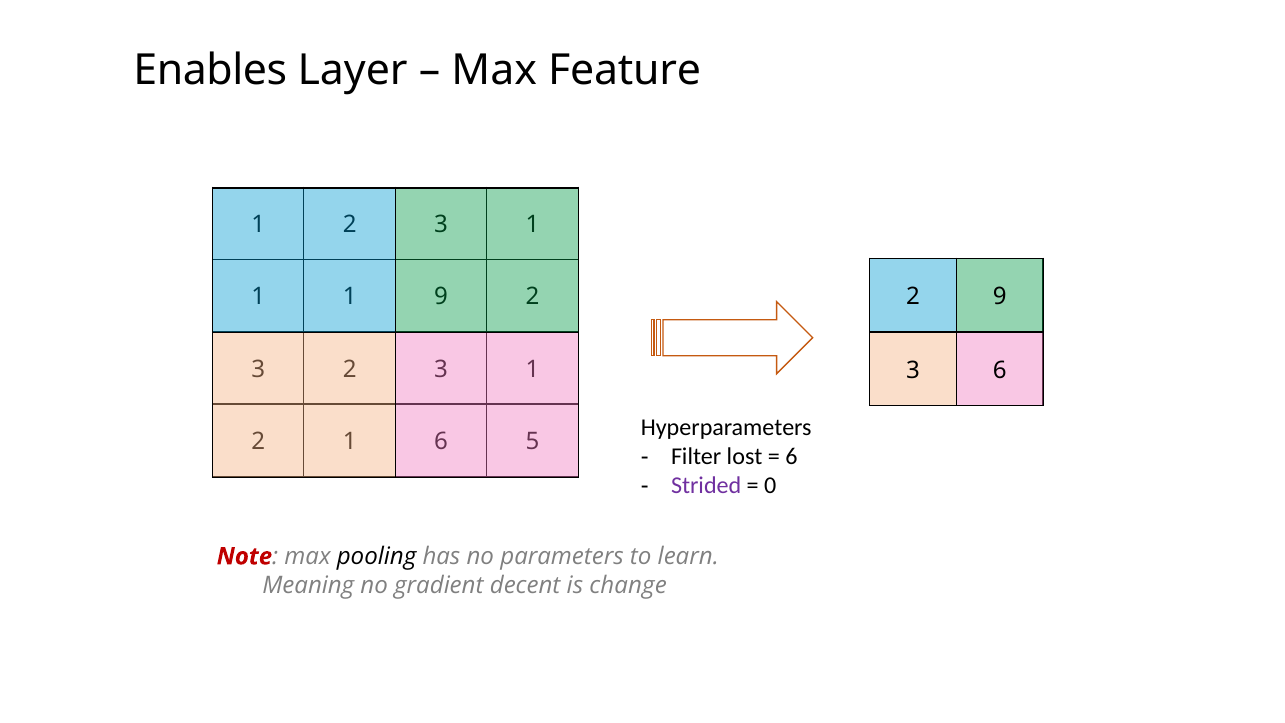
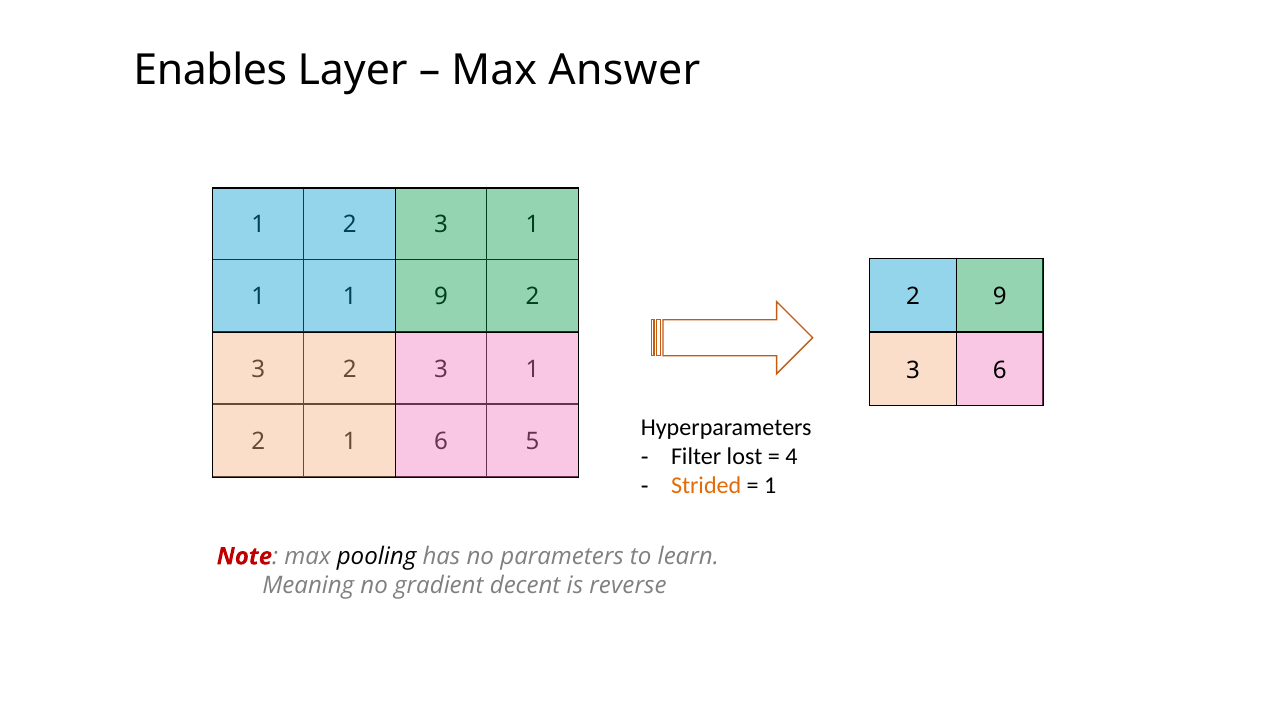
Feature: Feature -> Answer (624, 70)
6: 6 -> 4 (791, 457)
Strided colour: purple -> orange (706, 486)
0: 0 -> 1 (770, 486)
change: change -> reverse (628, 585)
